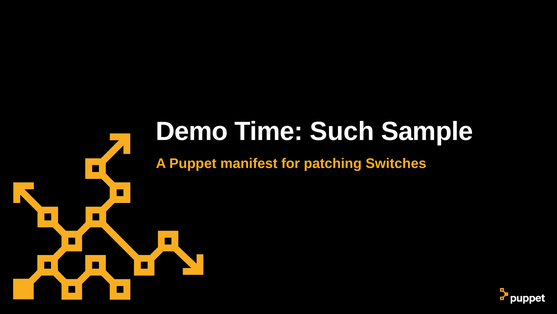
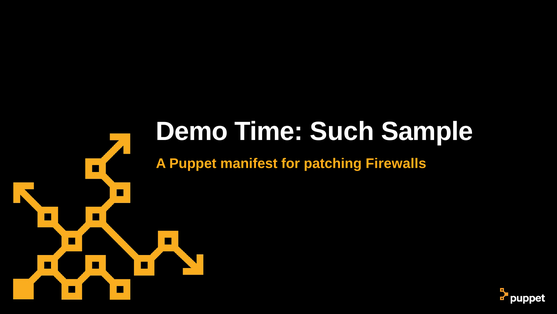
Switches: Switches -> Firewalls (396, 163)
